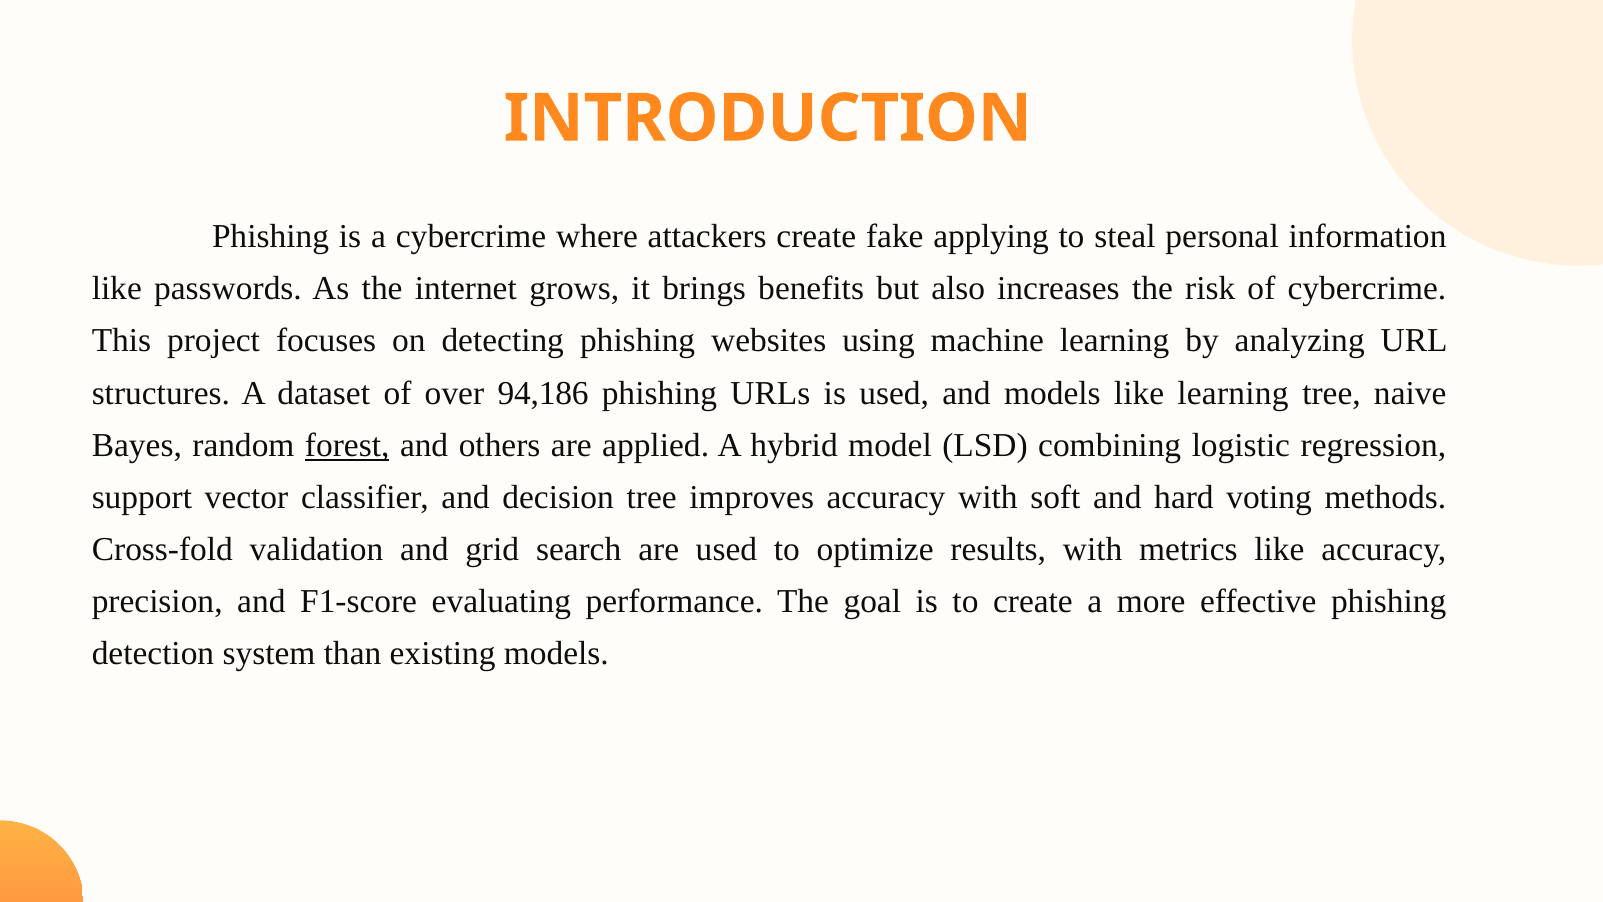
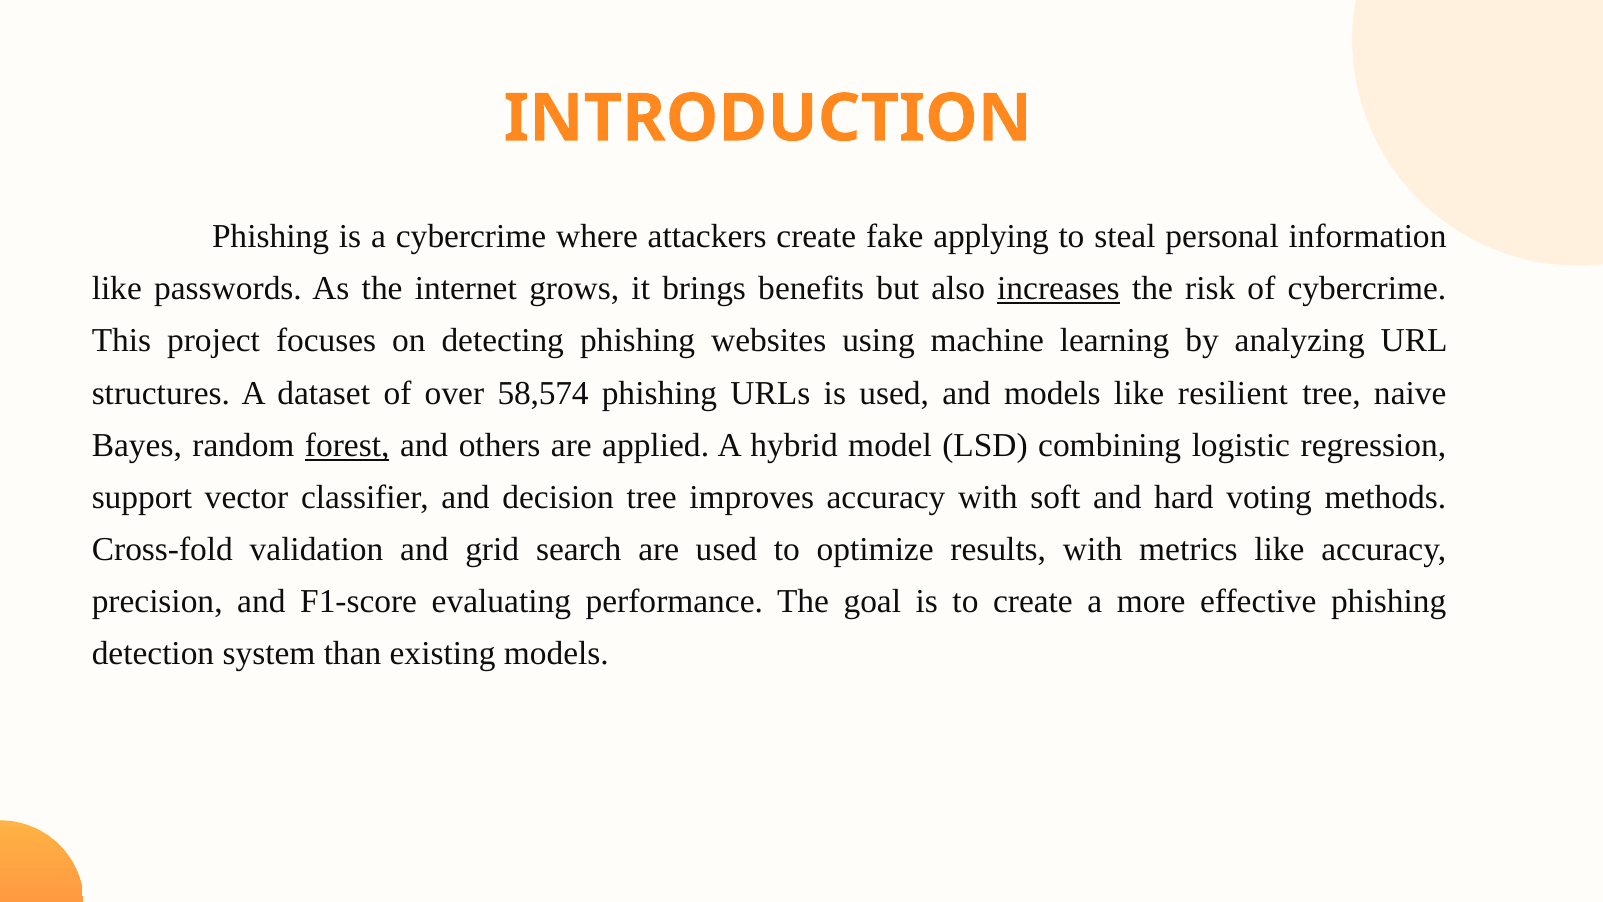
increases underline: none -> present (1058, 289)
94,186: 94,186 -> 58,574 (543, 393)
like learning: learning -> resilient (1233, 393)
